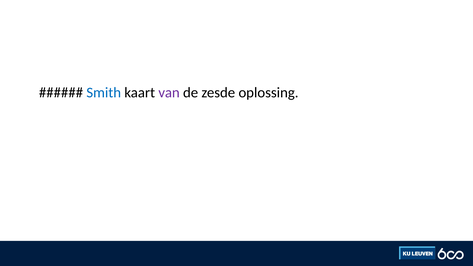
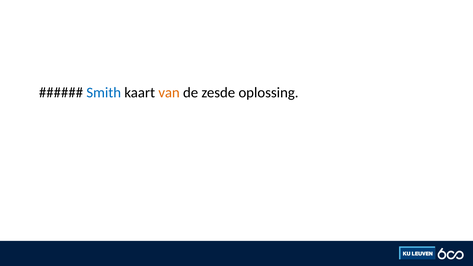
van colour: purple -> orange (169, 93)
